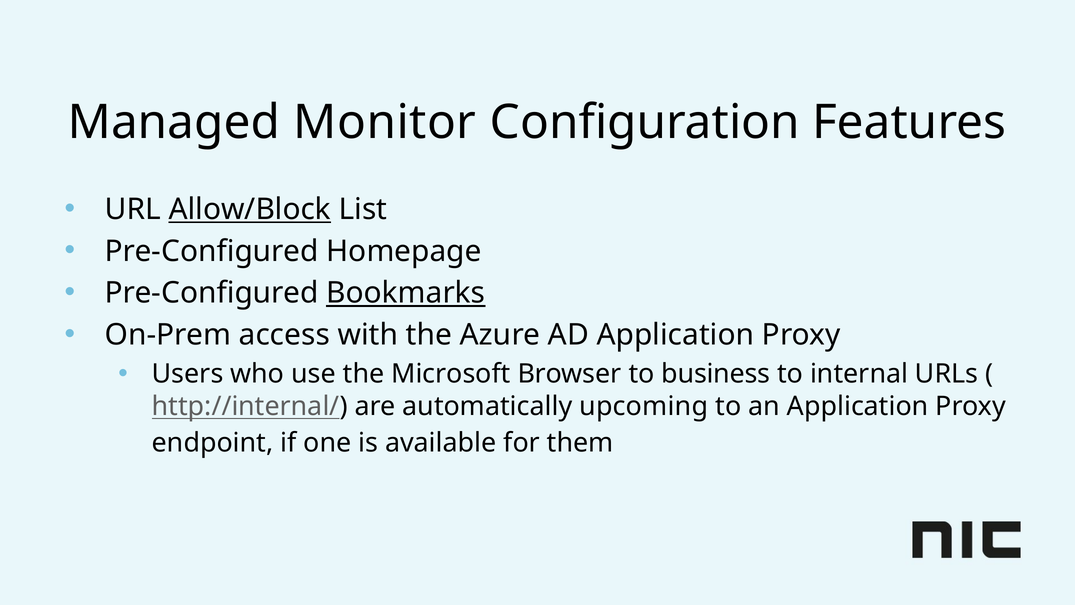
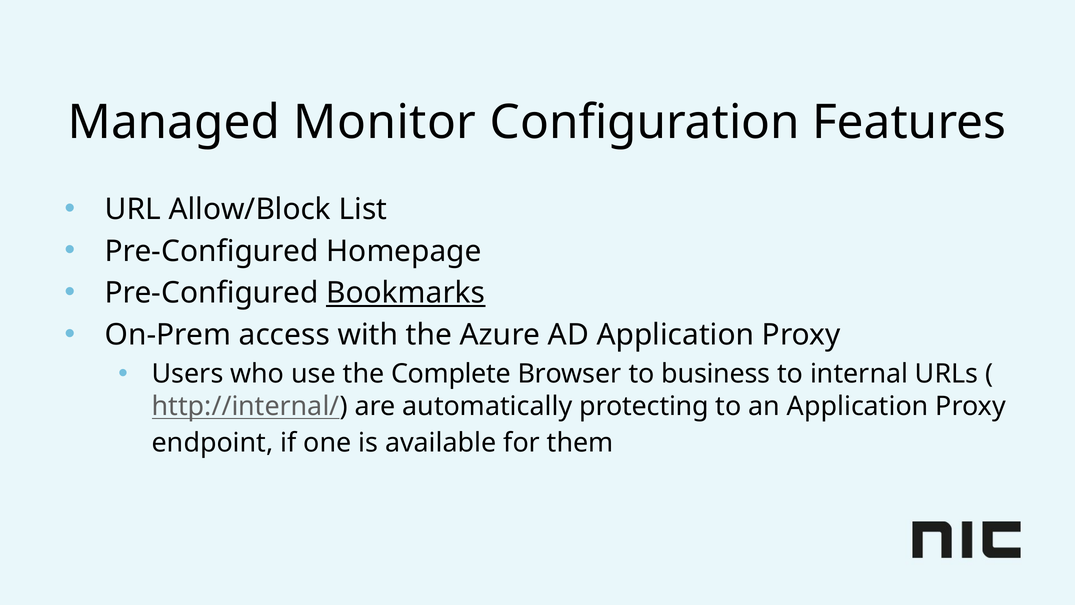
Allow/Block underline: present -> none (250, 209)
Microsoft: Microsoft -> Complete (451, 374)
upcoming: upcoming -> protecting (644, 406)
